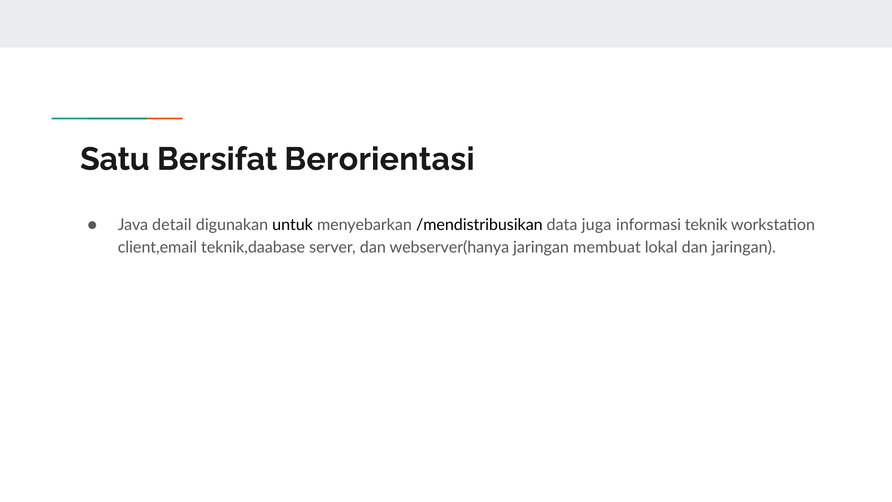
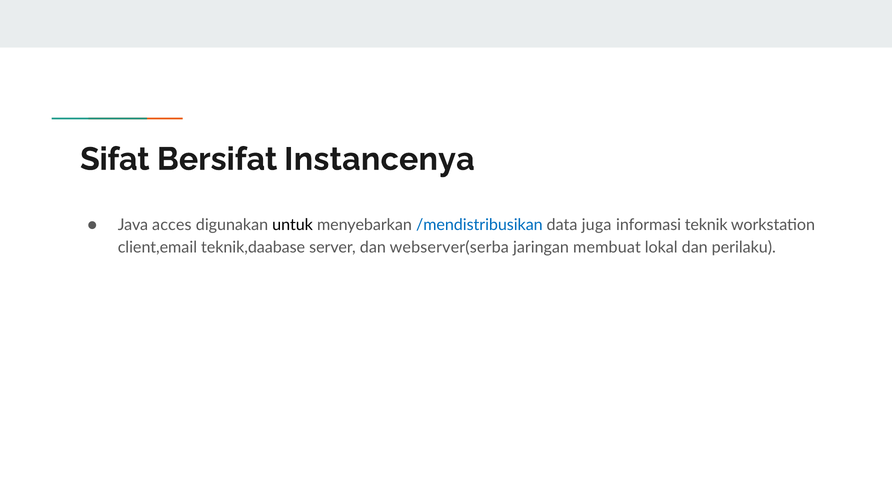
Satu: Satu -> Sifat (115, 159)
Berorientasi: Berorientasi -> Instancenya (379, 159)
detail: detail -> acces (172, 225)
/mendistribusikan colour: black -> blue (479, 225)
webserver(hanya: webserver(hanya -> webserver(serba (449, 247)
dan jaringan: jaringan -> perilaku (744, 247)
